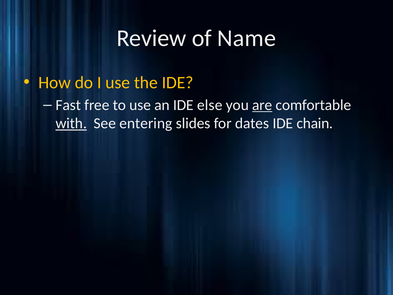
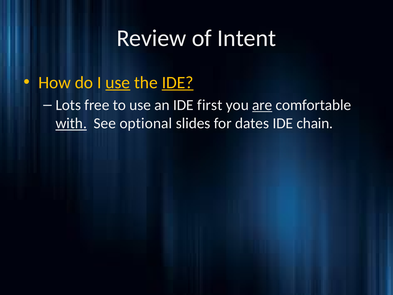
Name: Name -> Intent (247, 38)
use underline: none -> present (118, 82)
IDE underline: none -> present (178, 82)
Fast: Fast -> Lots (68, 105)
else: else -> first (210, 105)
entering: entering -> optional (146, 123)
